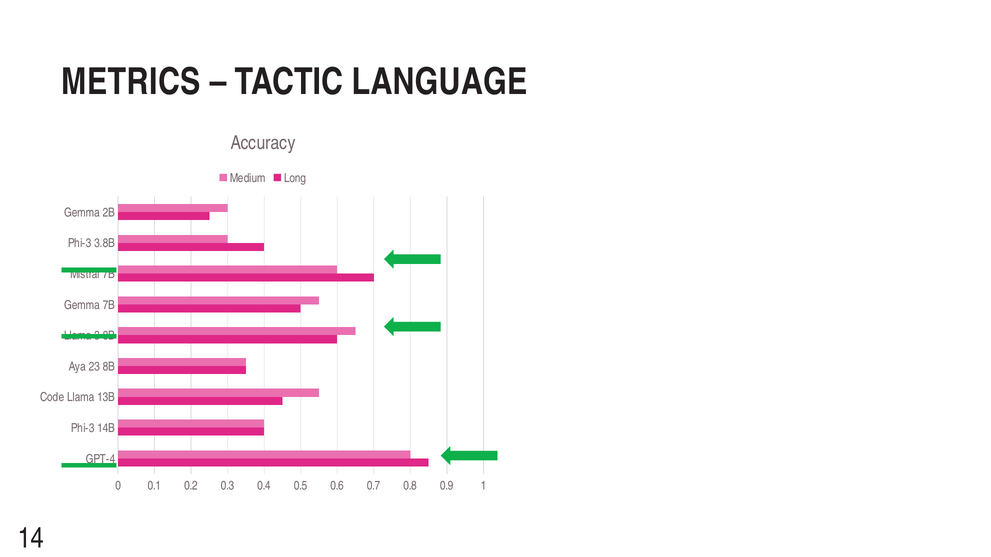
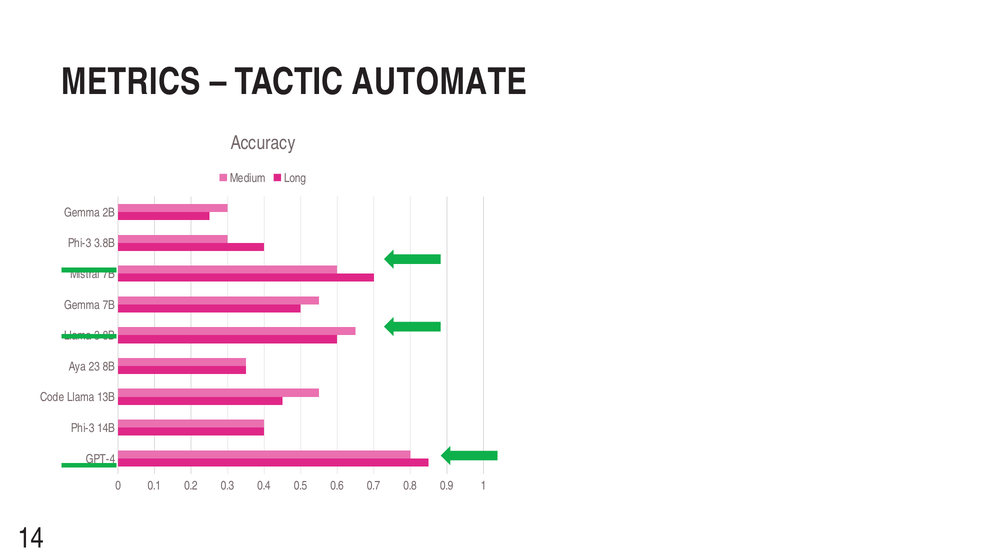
LANGUAGE: LANGUAGE -> AUTOMATE (440, 82)
